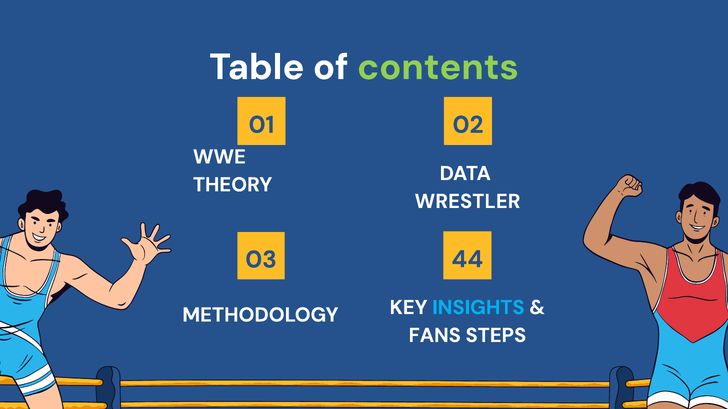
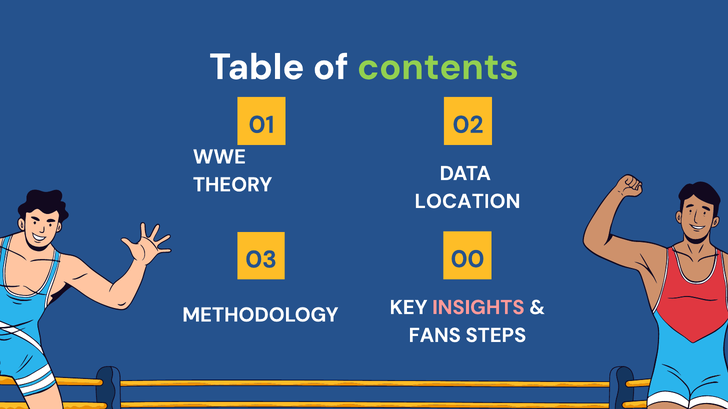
WRESTLER: WRESTLER -> LOCATION (468, 202)
44: 44 -> 00 (468, 259)
INSIGHTS colour: light blue -> pink (478, 308)
